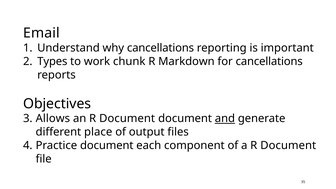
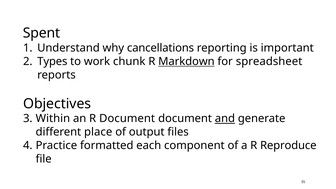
Email: Email -> Spent (42, 33)
Markdown underline: none -> present (186, 61)
for cancellations: cancellations -> spreadsheet (269, 61)
Allows: Allows -> Within (53, 119)
Practice document: document -> formatted (107, 145)
a R Document: Document -> Reproduce (288, 145)
